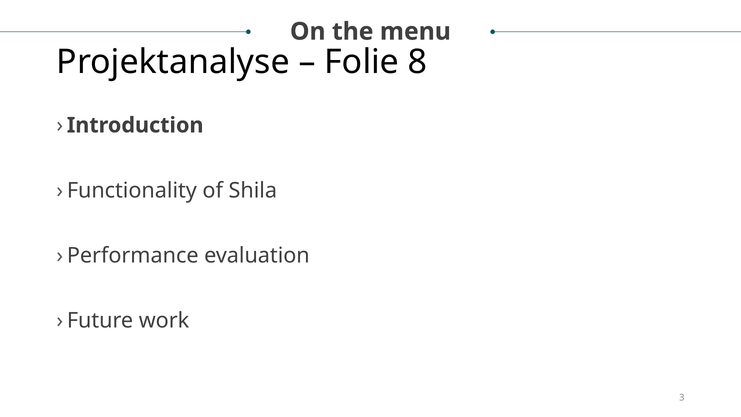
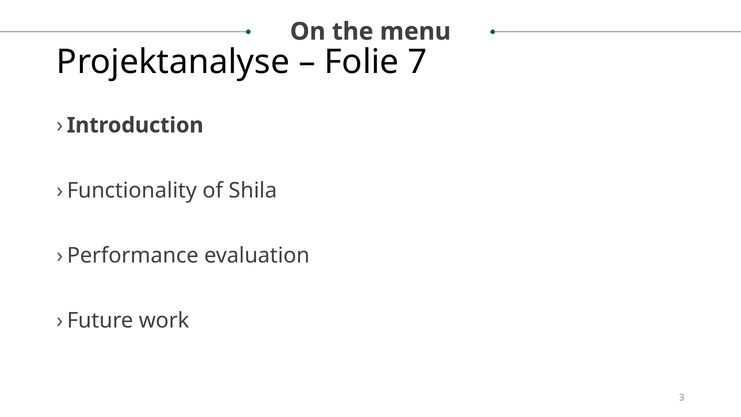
8: 8 -> 7 (418, 62)
